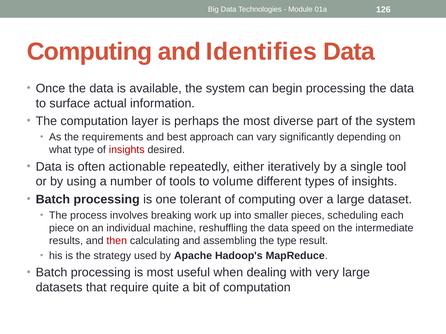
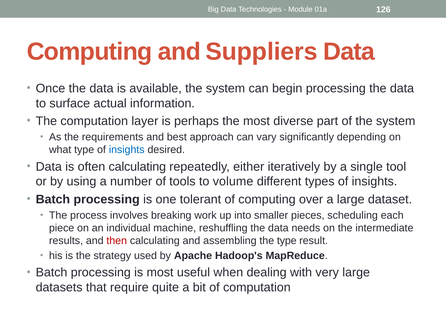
Identifies: Identifies -> Suppliers (262, 52)
insights colour: red -> blue (127, 150)
often actionable: actionable -> calculating (137, 167)
speed: speed -> needs (306, 228)
